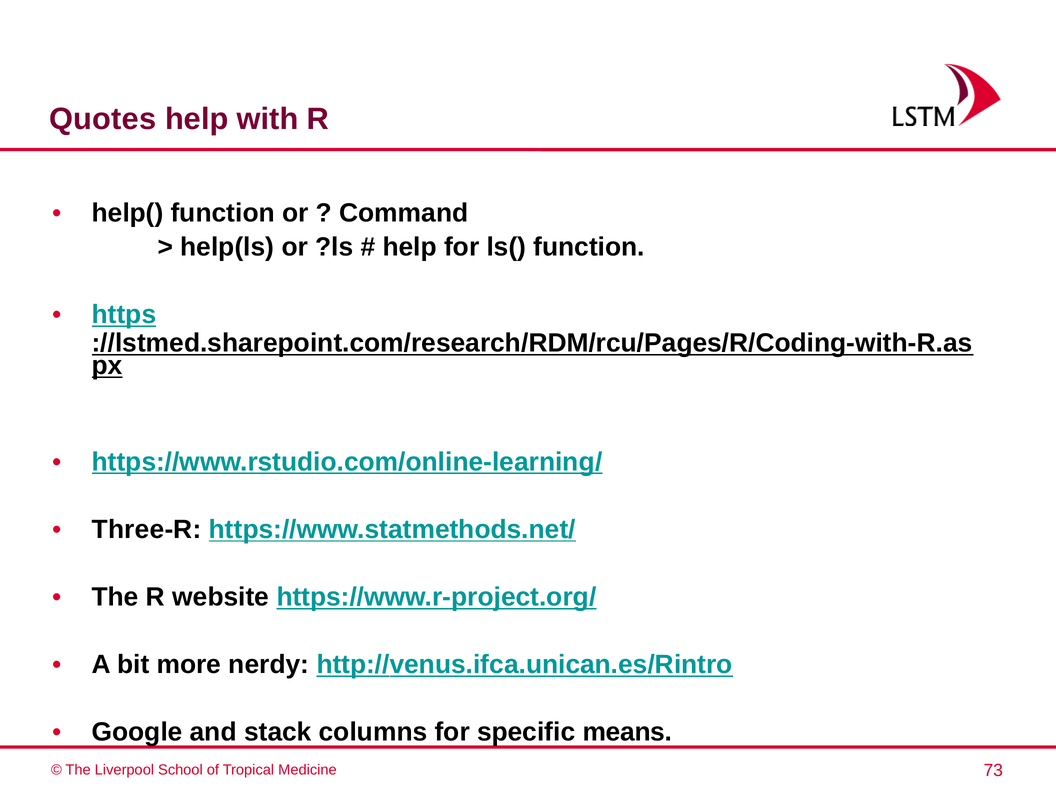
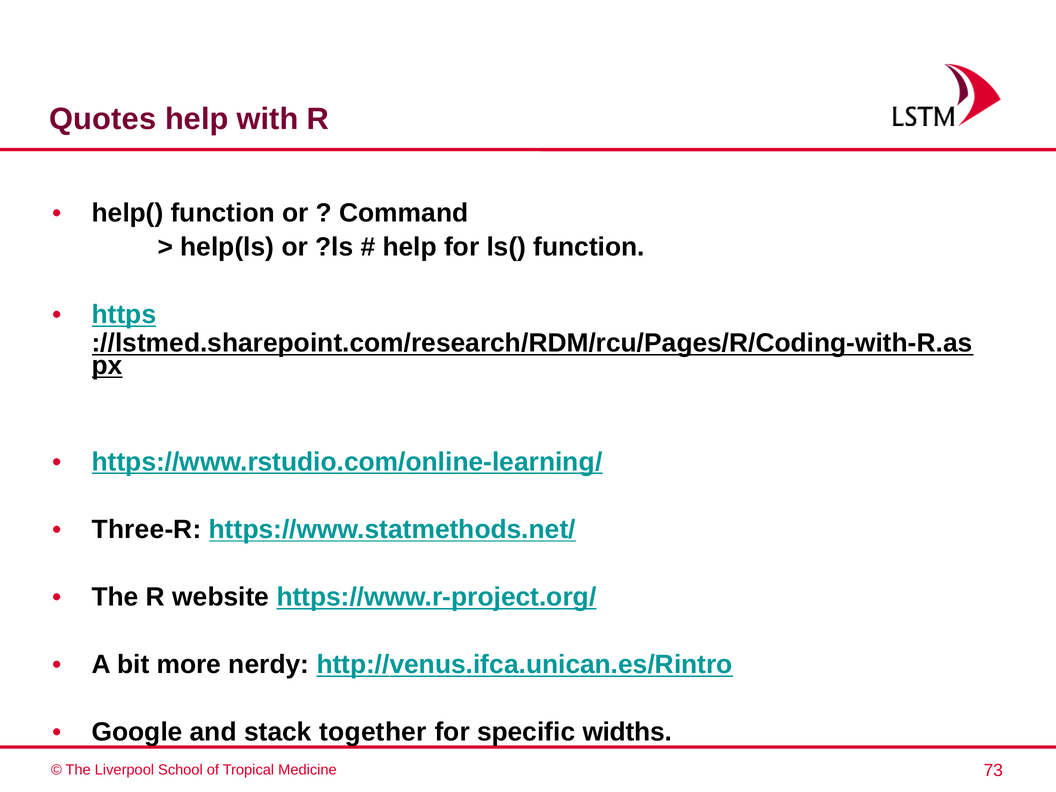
columns: columns -> together (373, 732)
means: means -> widths (627, 732)
